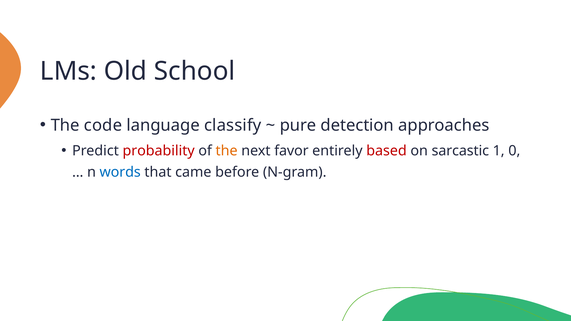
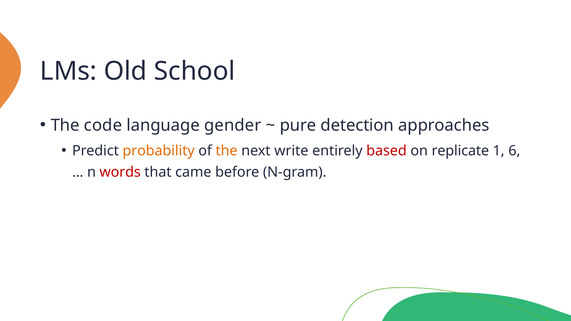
classify: classify -> gender (233, 125)
probability colour: red -> orange (159, 151)
favor: favor -> write (291, 151)
sarcastic: sarcastic -> replicate (460, 151)
0: 0 -> 6 (514, 151)
words colour: blue -> red (120, 172)
